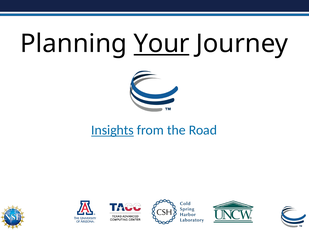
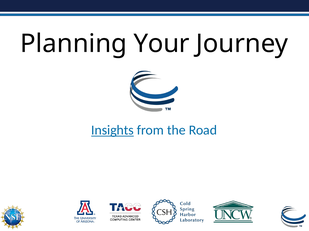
Your underline: present -> none (162, 44)
